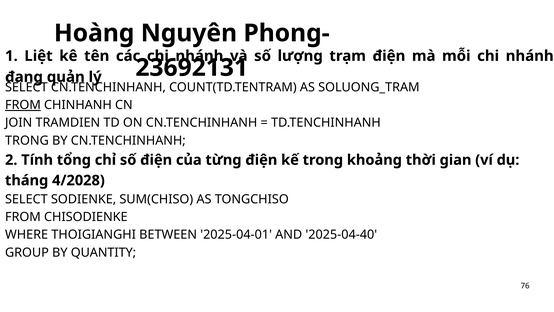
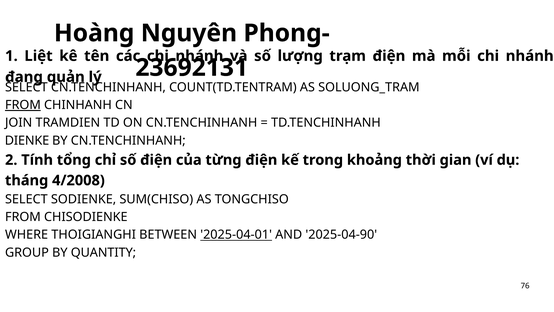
TRONG: TRONG -> DIENKE (27, 140)
4/2028: 4/2028 -> 4/2008 (78, 180)
2025-04-01 underline: none -> present (236, 235)
2025-04-40: 2025-04-40 -> 2025-04-90 (341, 235)
